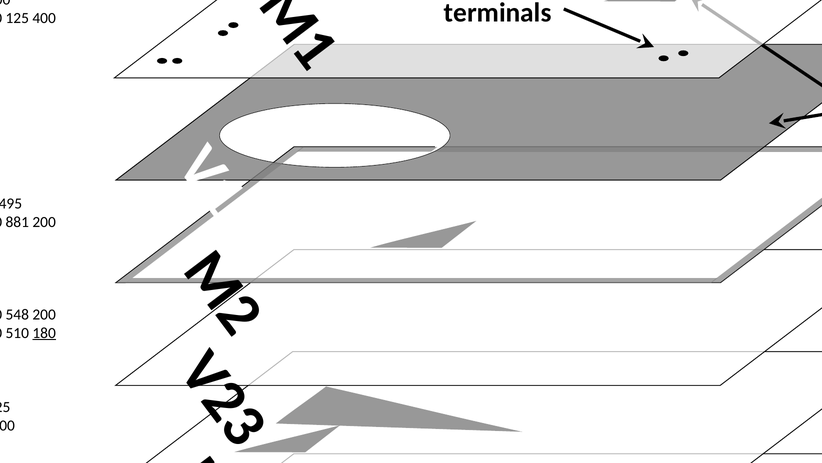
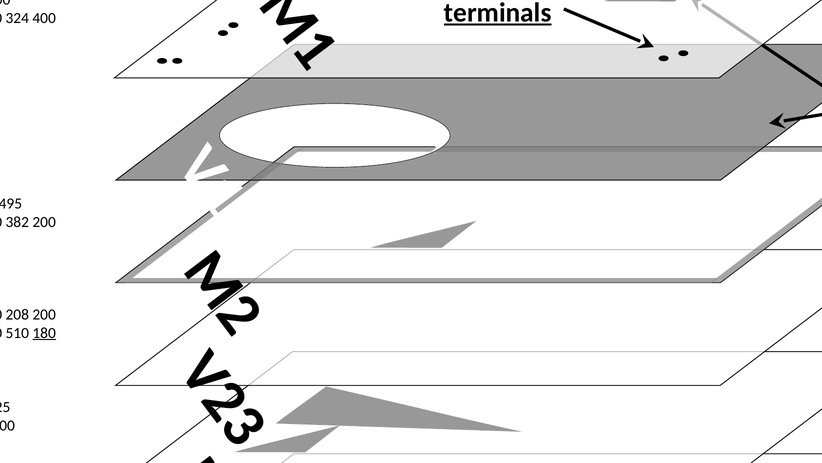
terminals underline: none -> present (498, 13)
125: 125 -> 324 (17, 18)
881: 881 -> 382 (17, 222)
548: 548 -> 208 (17, 314)
